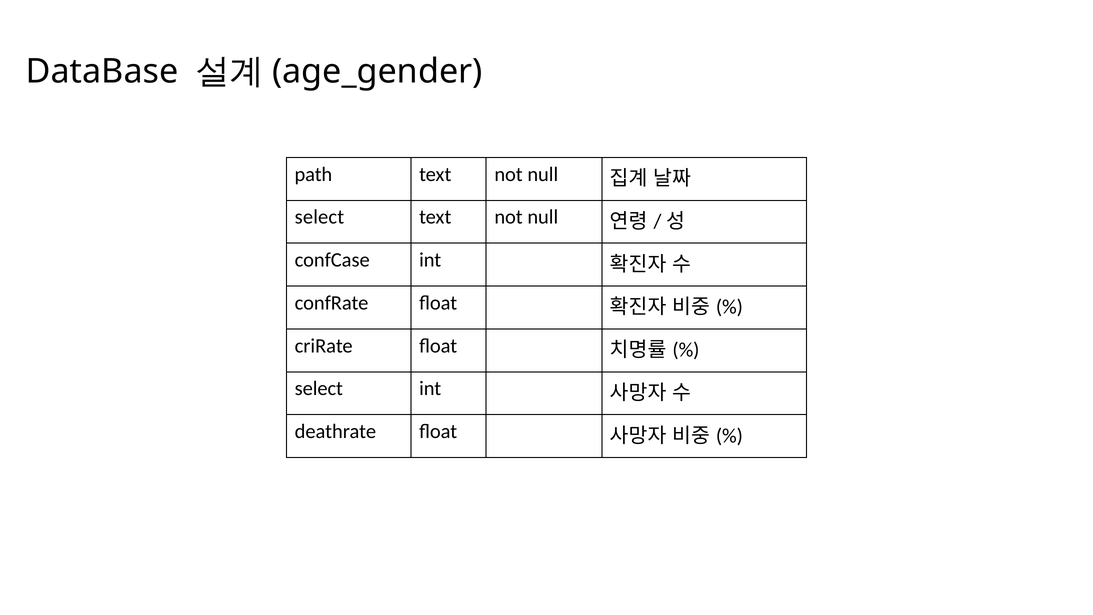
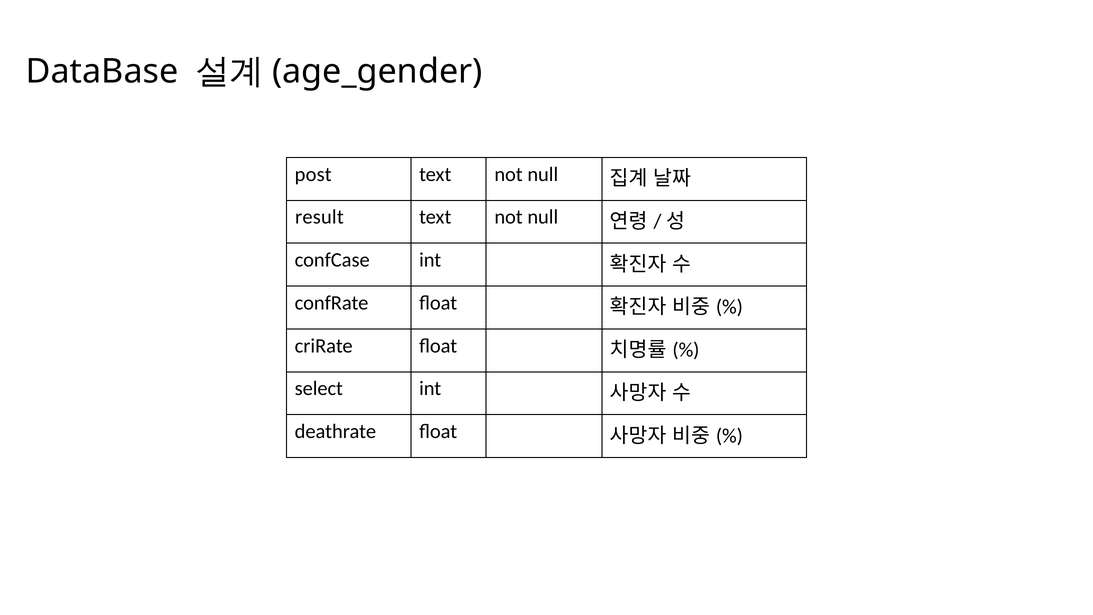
path: path -> post (313, 174)
select: select -> result (319, 217)
